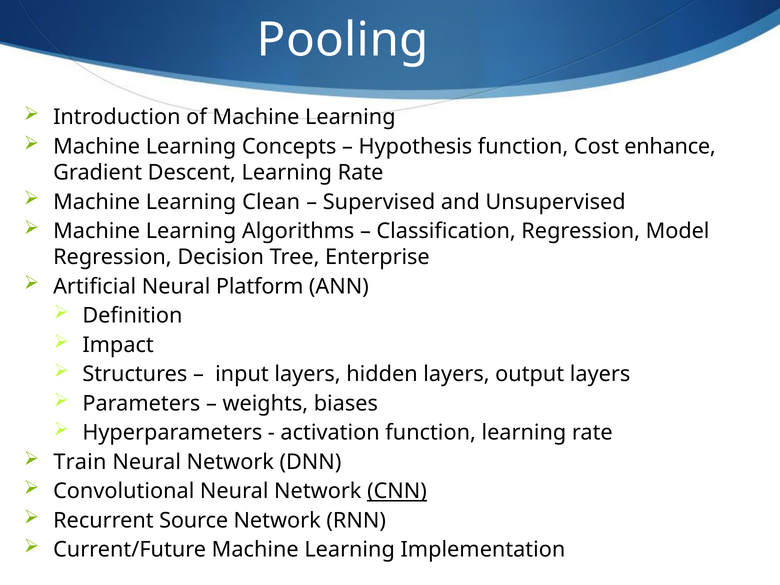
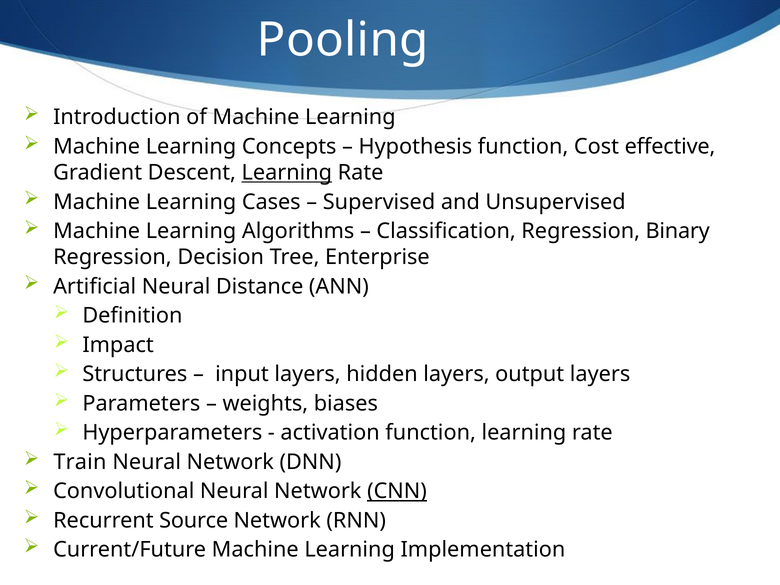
enhance: enhance -> effective (670, 147)
Learning underline: none -> present (287, 173)
Clean: Clean -> Cases (271, 202)
Model: Model -> Binary (678, 231)
Platform: Platform -> Distance (260, 286)
